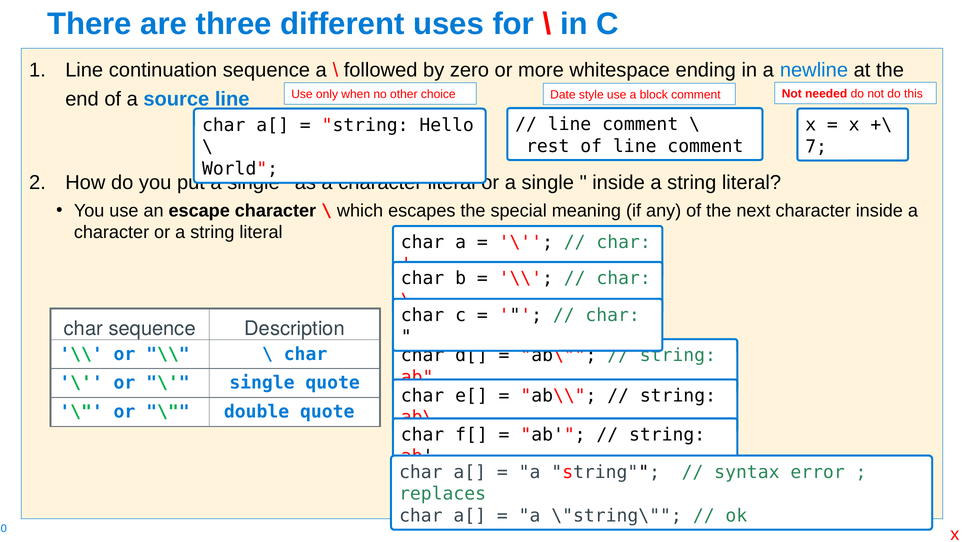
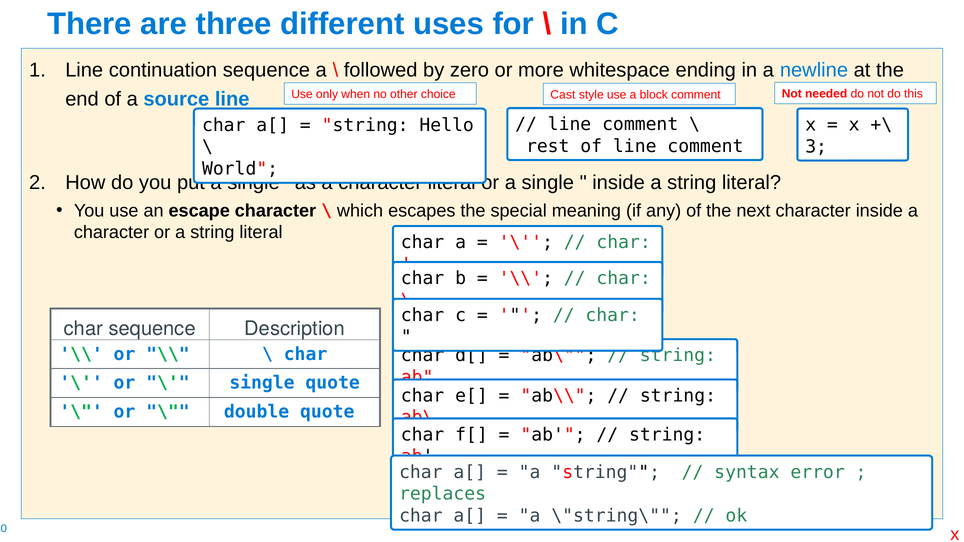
Date: Date -> Cast (563, 95)
7: 7 -> 3 (816, 147)
